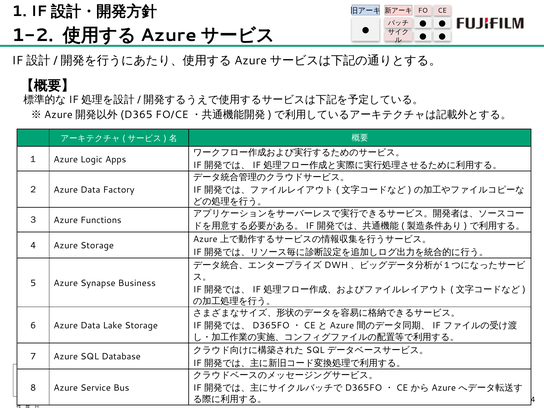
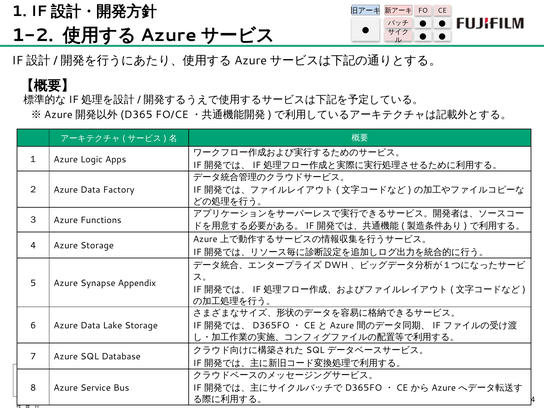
Business: Business -> Appendix (137, 283)
